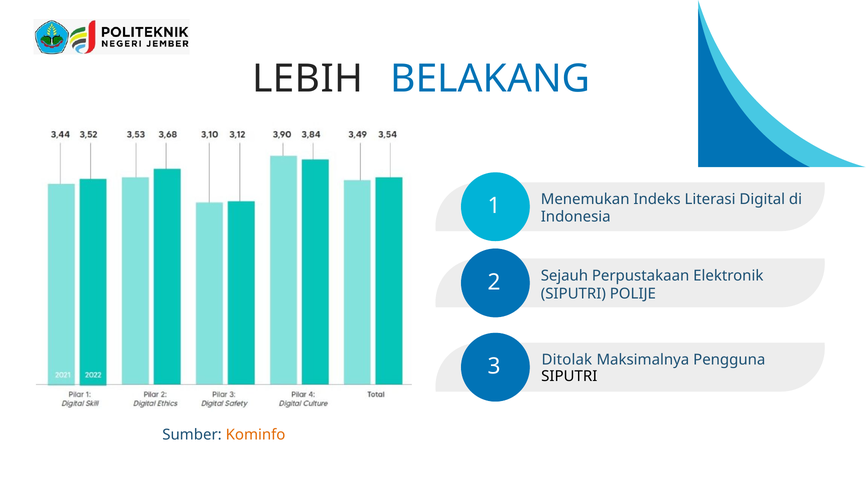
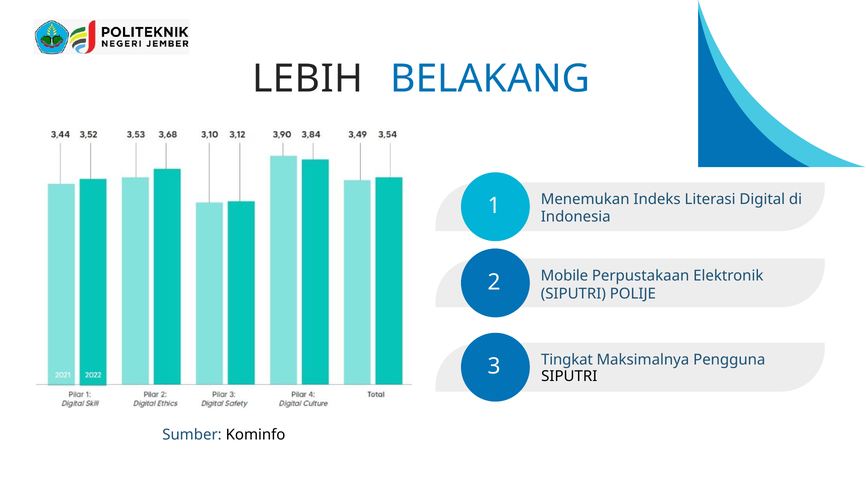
Sejauh: Sejauh -> Mobile (564, 276)
Ditolak: Ditolak -> Tingkat (567, 360)
Kominfo colour: orange -> black (256, 435)
